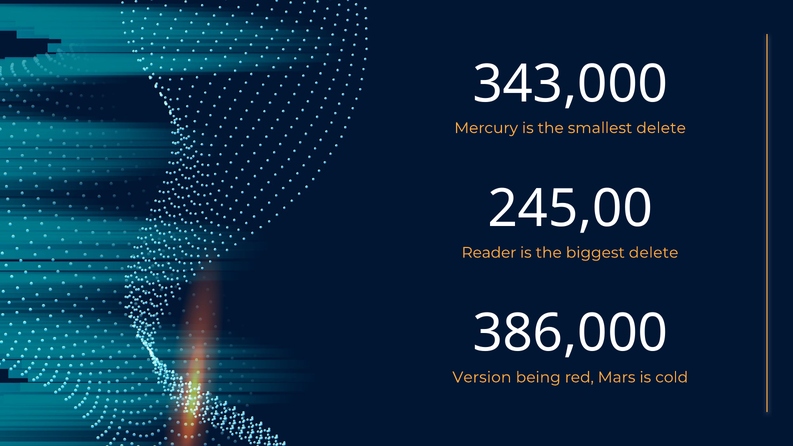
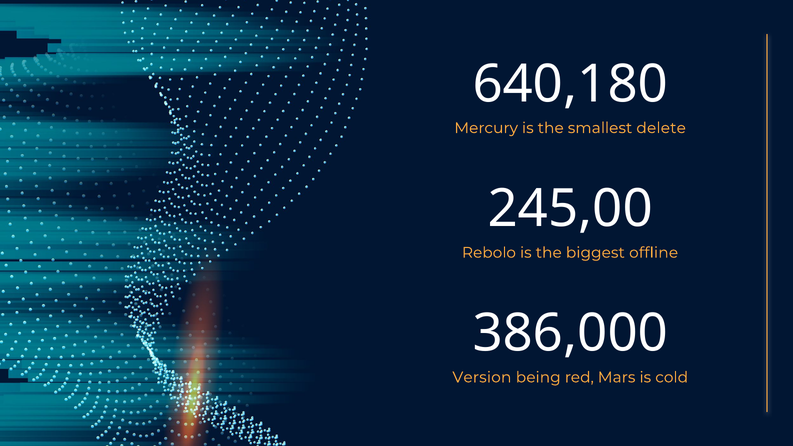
343,000: 343,000 -> 640,180 (570, 84)
Reader: Reader -> Rebolo (489, 253)
biggest delete: delete -> offline (654, 253)
